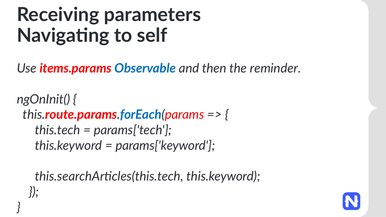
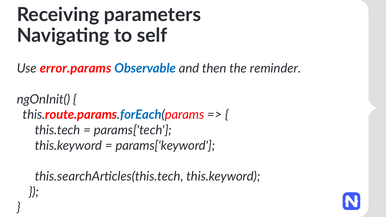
items.params: items.params -> error.params (76, 68)
